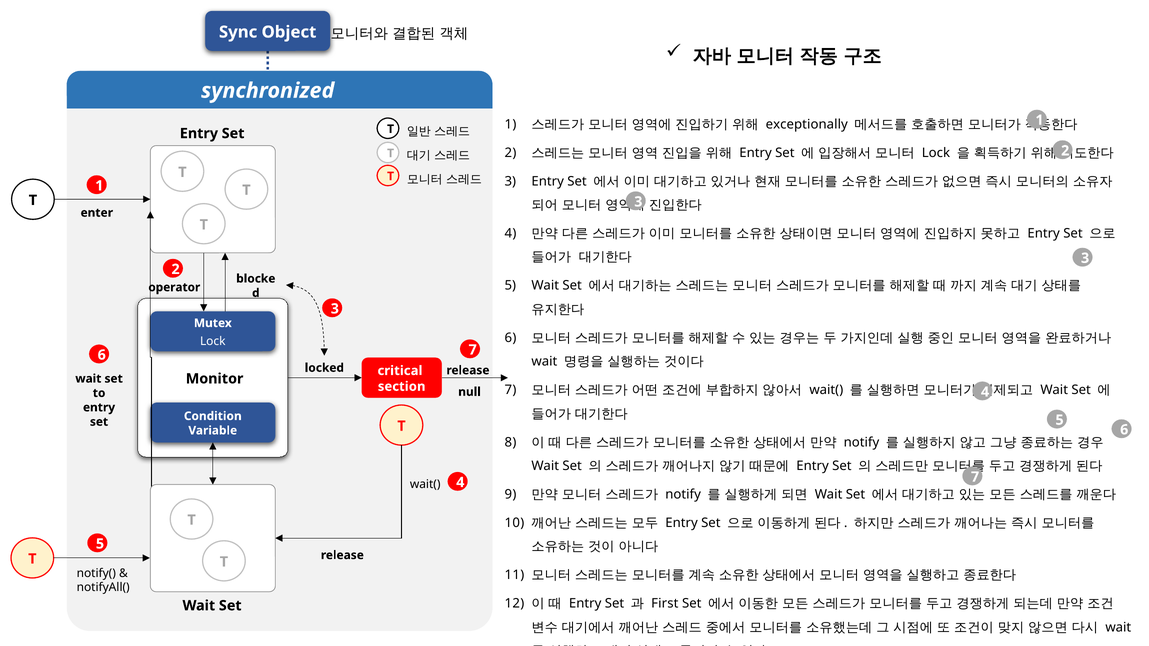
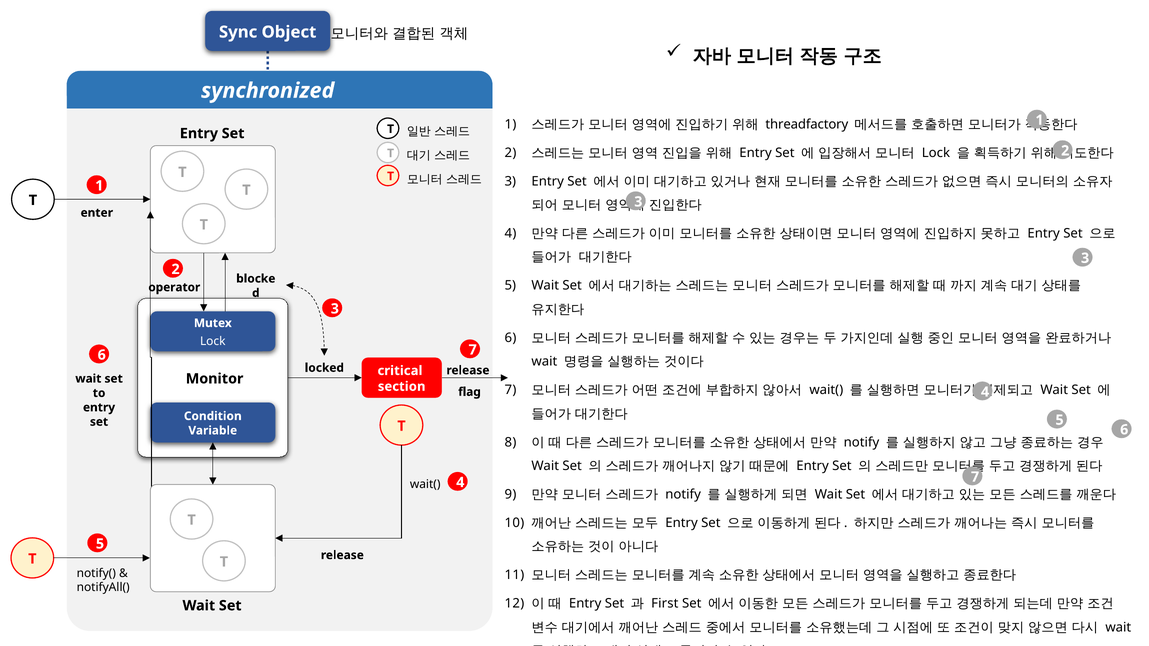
exceptionally: exceptionally -> threadfactory (807, 124)
null: null -> flag (469, 392)
